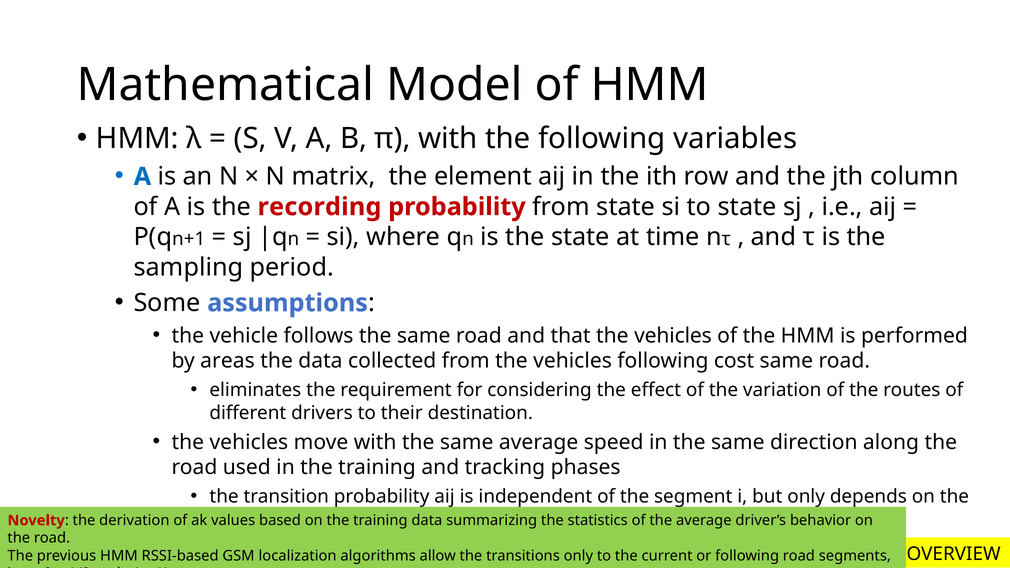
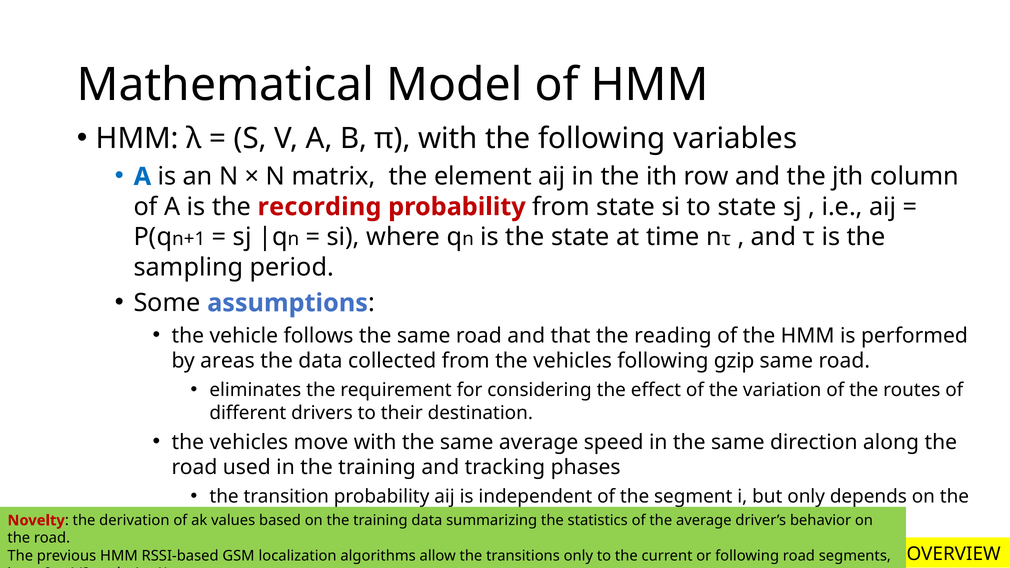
that the vehicles: vehicles -> reading (673, 336)
cost: cost -> gzip (734, 361)
